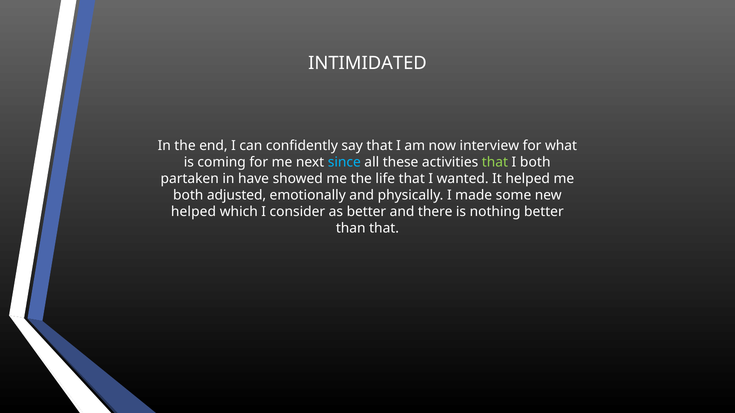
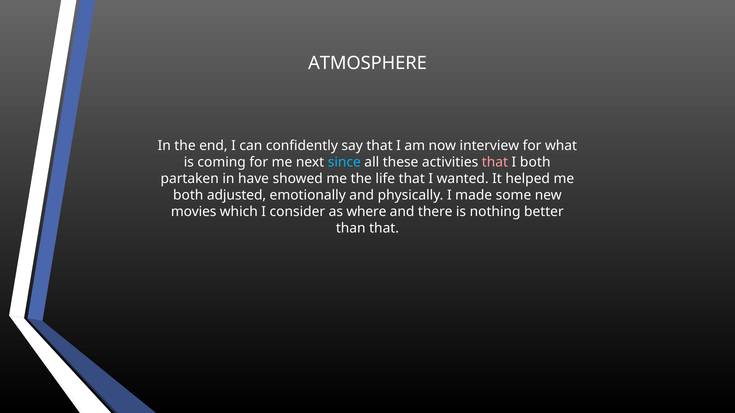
INTIMIDATED: INTIMIDATED -> ATMOSPHERE (368, 63)
that colour: light green -> pink (495, 162)
helped: helped -> movies (194, 212)
as better: better -> where (366, 212)
